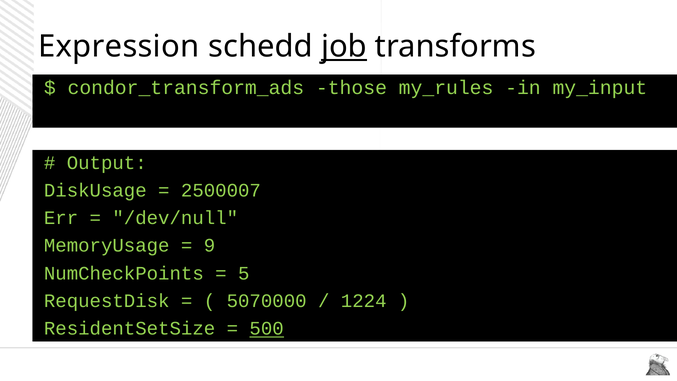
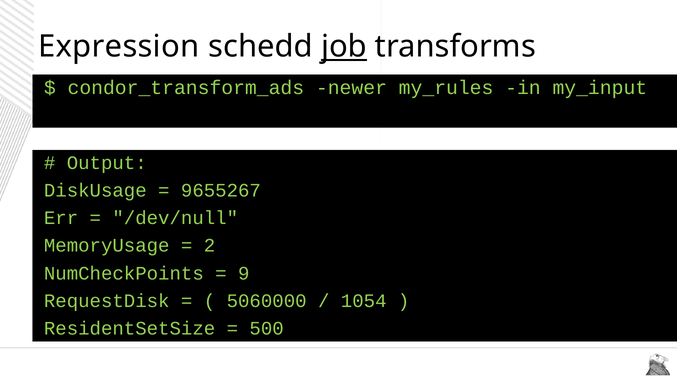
those: those -> newer (351, 88)
2500007: 2500007 -> 9655267 (221, 190)
9: 9 -> 2 (210, 246)
5: 5 -> 9 (244, 273)
5070000: 5070000 -> 5060000 (267, 301)
1224: 1224 -> 1054 (364, 301)
500 underline: present -> none (267, 329)
